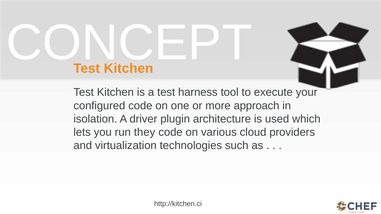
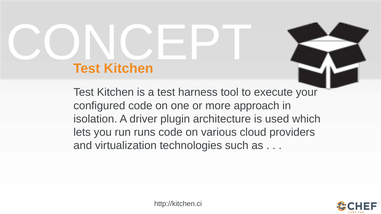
they: they -> runs (145, 132)
